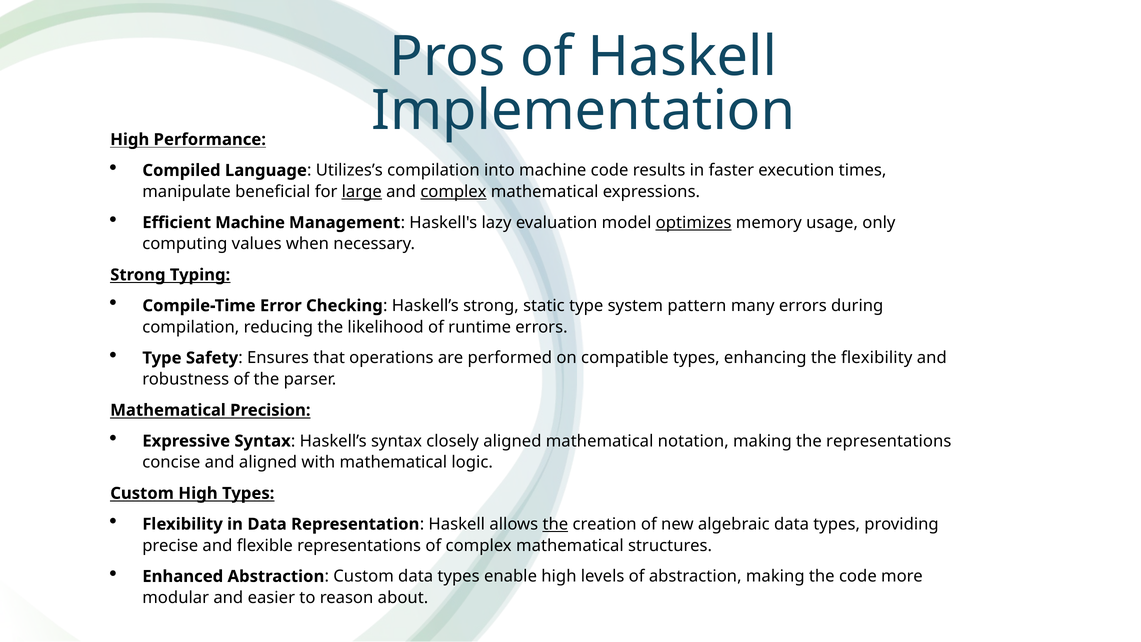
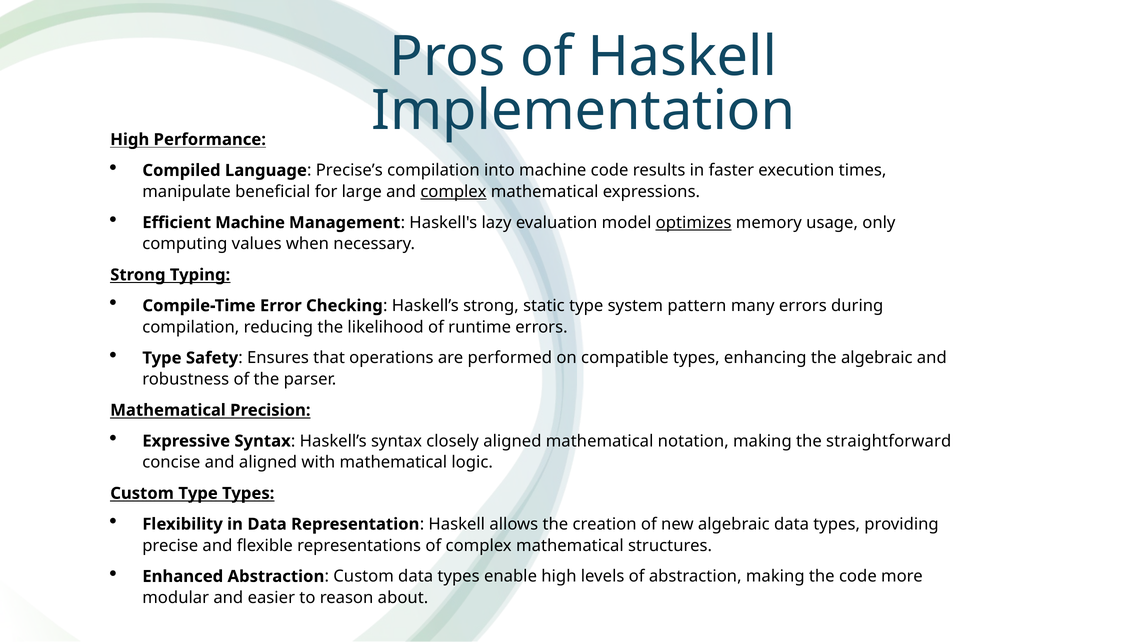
Utilizes’s: Utilizes’s -> Precise’s (349, 170)
large underline: present -> none (362, 192)
the flexibility: flexibility -> algebraic (877, 358)
the representations: representations -> straightforward (889, 441)
Custom High: High -> Type (198, 493)
the underline: present -> none (555, 524)
